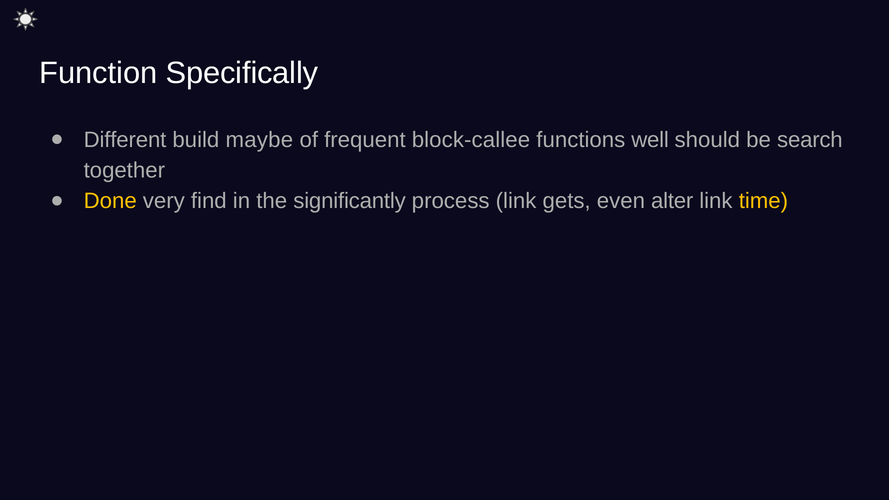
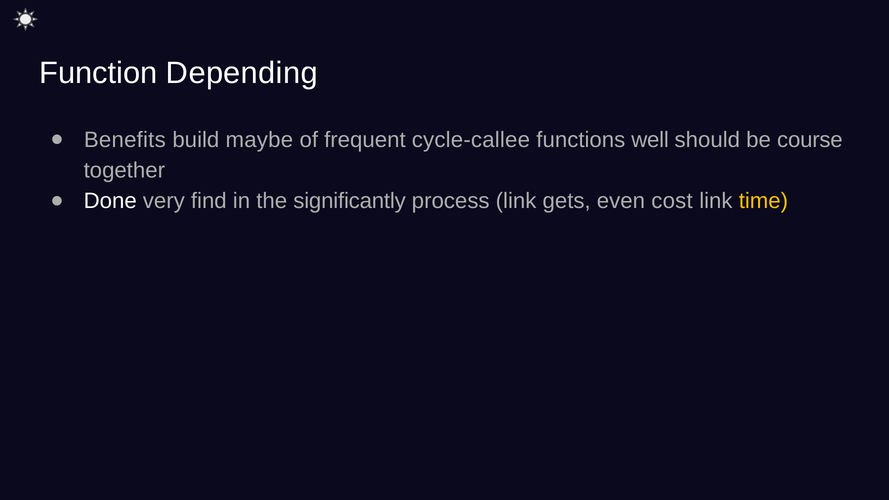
Specifically: Specifically -> Depending (242, 73)
Different: Different -> Benefits (125, 140)
block-callee: block-callee -> cycle-callee (471, 140)
search: search -> course (810, 140)
Done colour: yellow -> white (110, 201)
alter: alter -> cost (672, 201)
